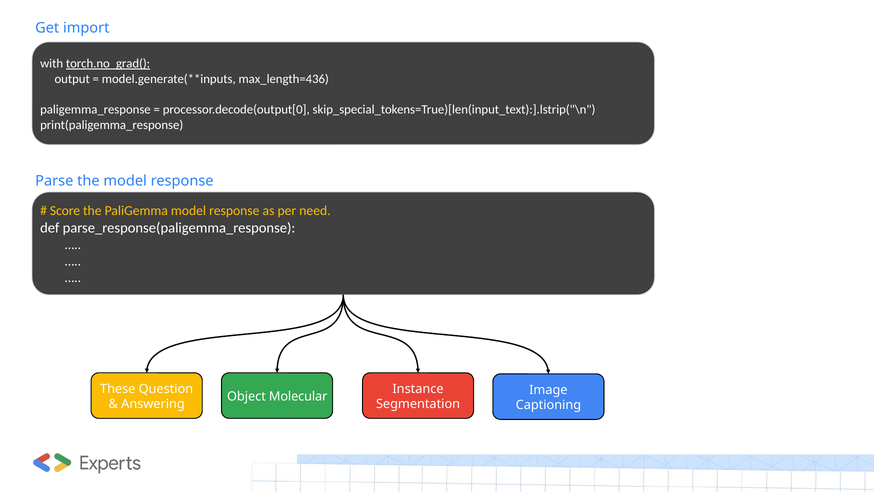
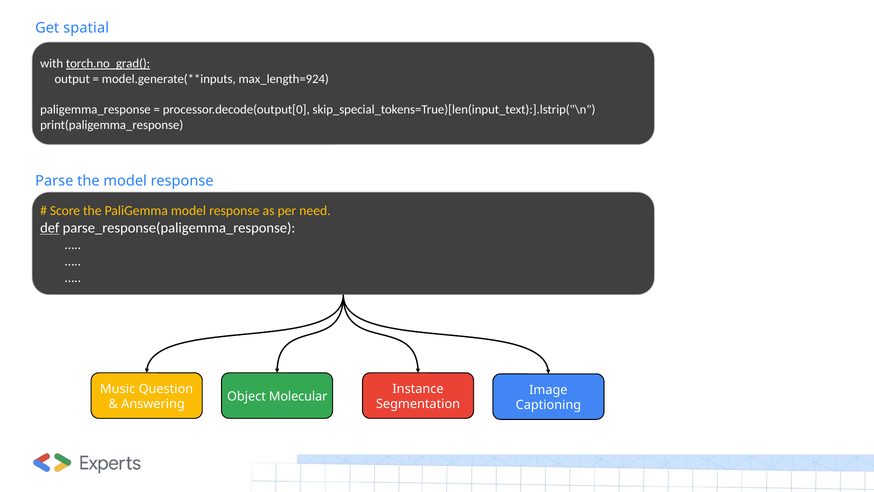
import: import -> spatial (86, 28)
max_length=436: max_length=436 -> max_length=924 (284, 79)
def underline: none -> present (50, 228)
These: These -> Music (118, 389)
